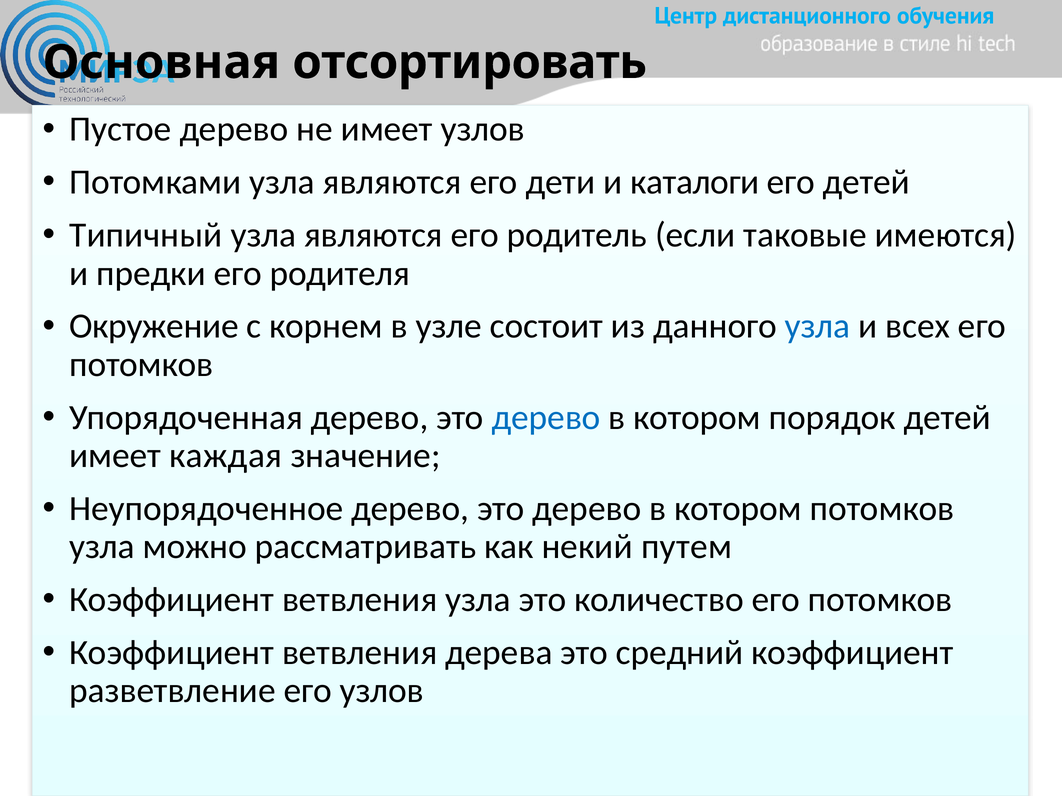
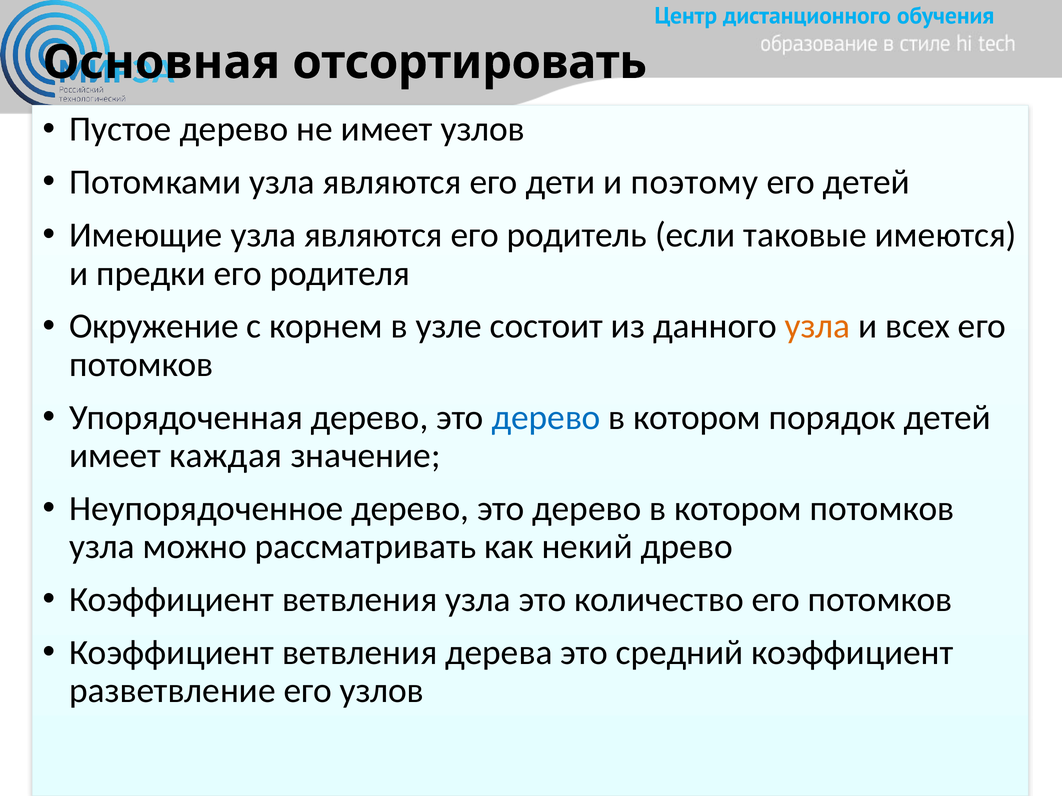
каталоги: каталоги -> поэтому (694, 182)
Типичный: Типичный -> Имеющие (146, 235)
узла colour: blue -> orange (817, 326)
путем: путем -> древо (687, 547)
